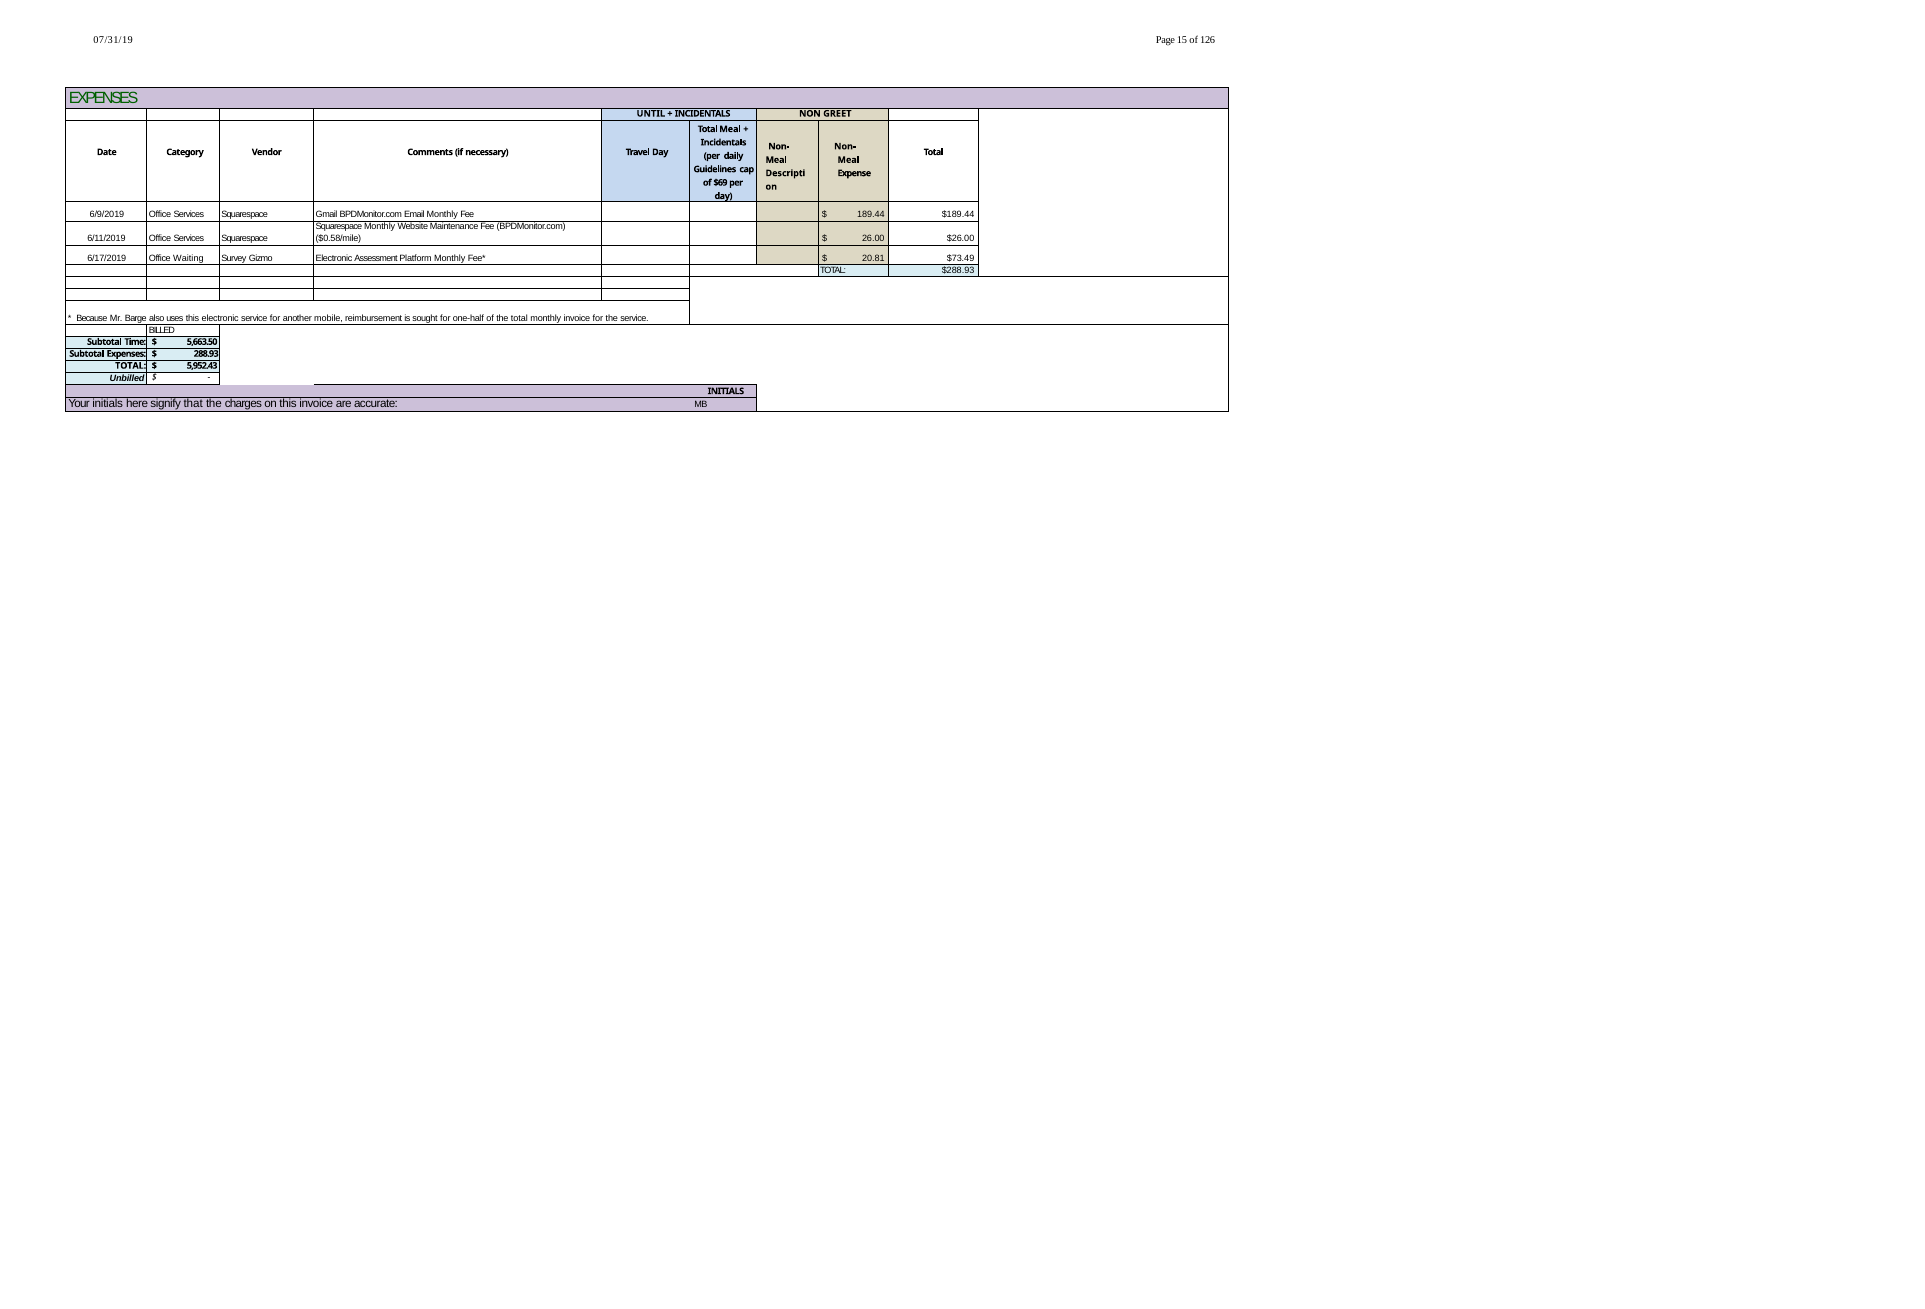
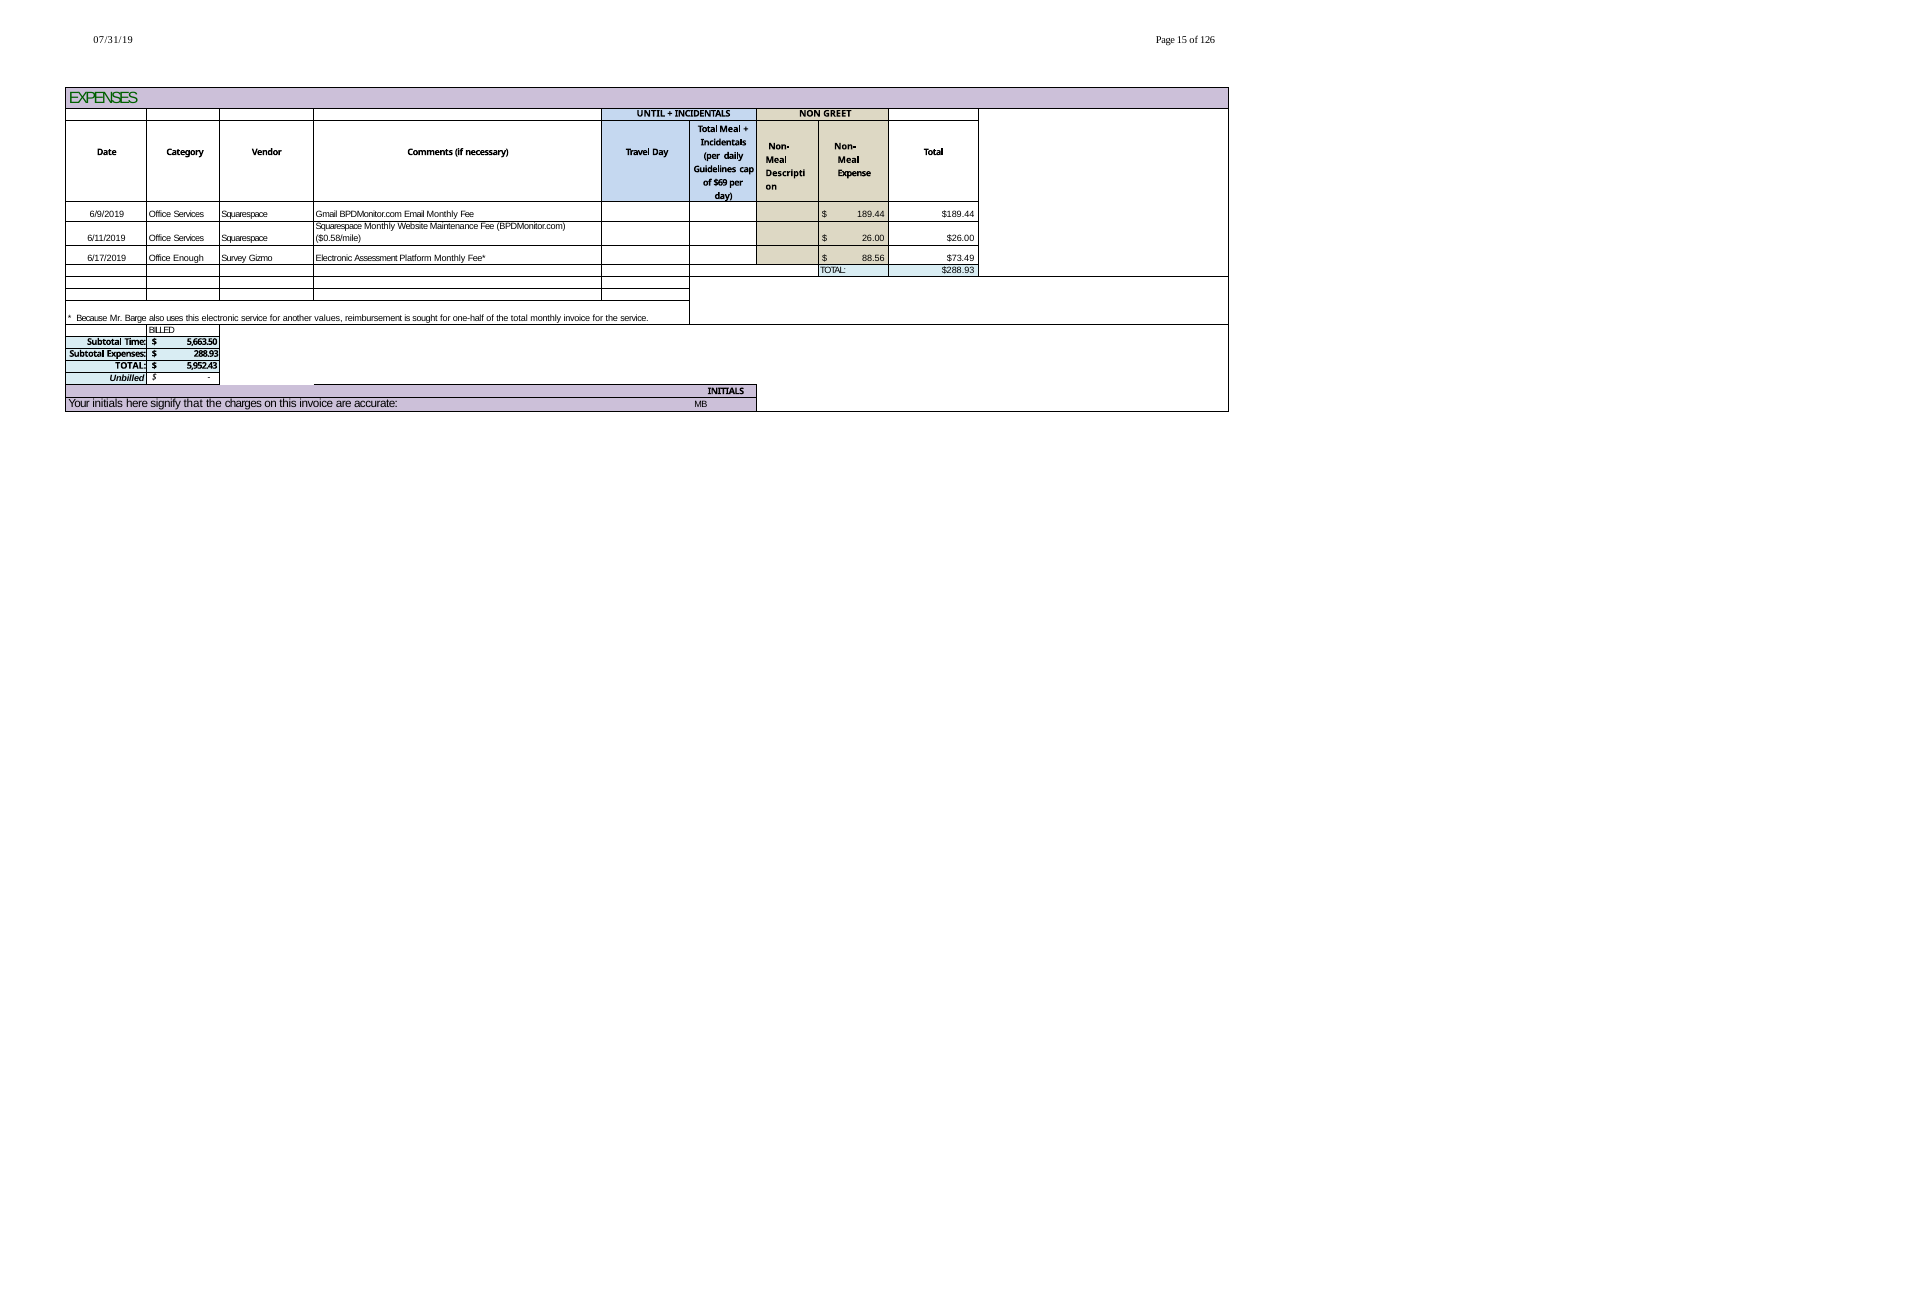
Waiting: Waiting -> Enough (188, 258)
20.81: 20.81 -> 88.56 (873, 258)
mobile: mobile -> values (329, 318)
